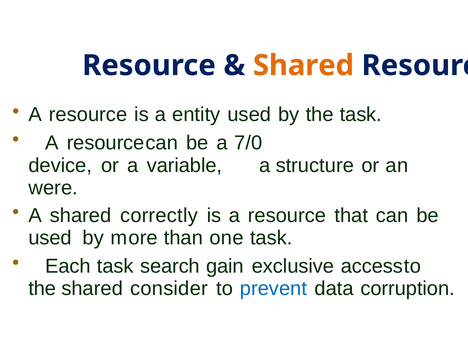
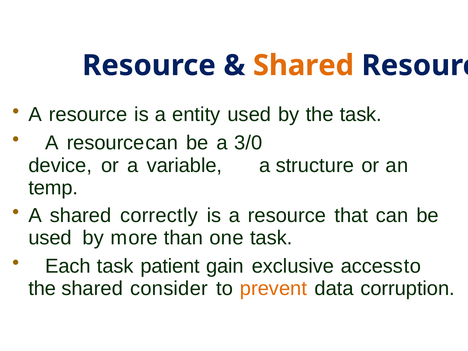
7/0: 7/0 -> 3/0 (248, 143)
were: were -> temp (53, 188)
search: search -> patient (170, 266)
prevent colour: blue -> orange (273, 289)
